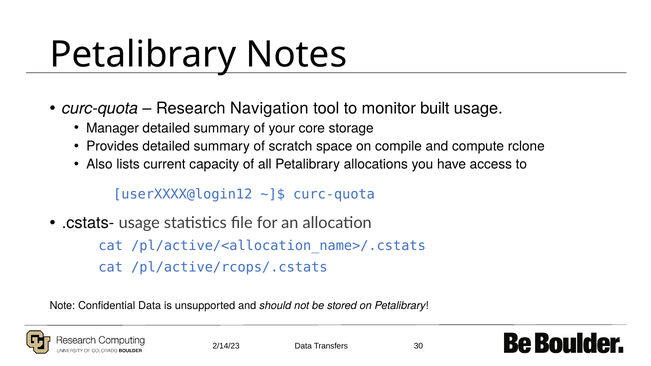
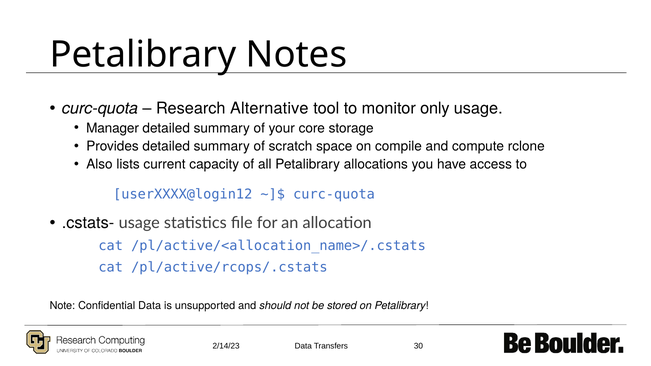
Navigation: Navigation -> Alternative (269, 109)
built: built -> only (435, 109)
